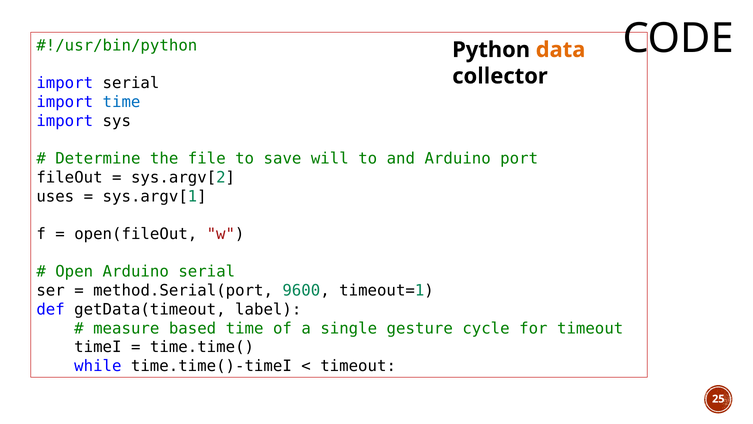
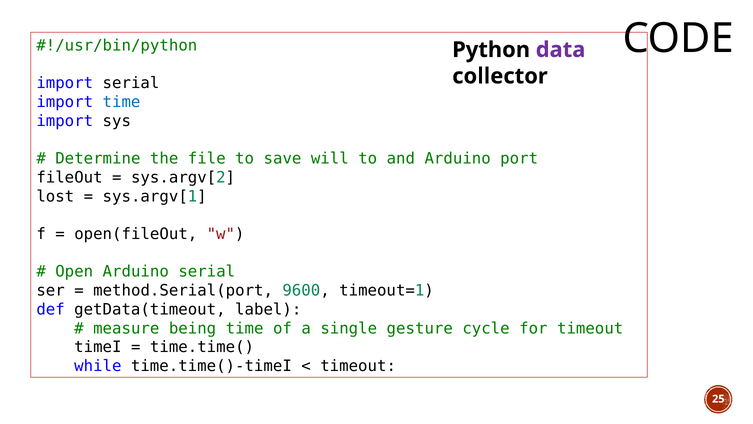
data colour: orange -> purple (561, 50)
uses: uses -> lost (55, 196)
based: based -> being (193, 328)
